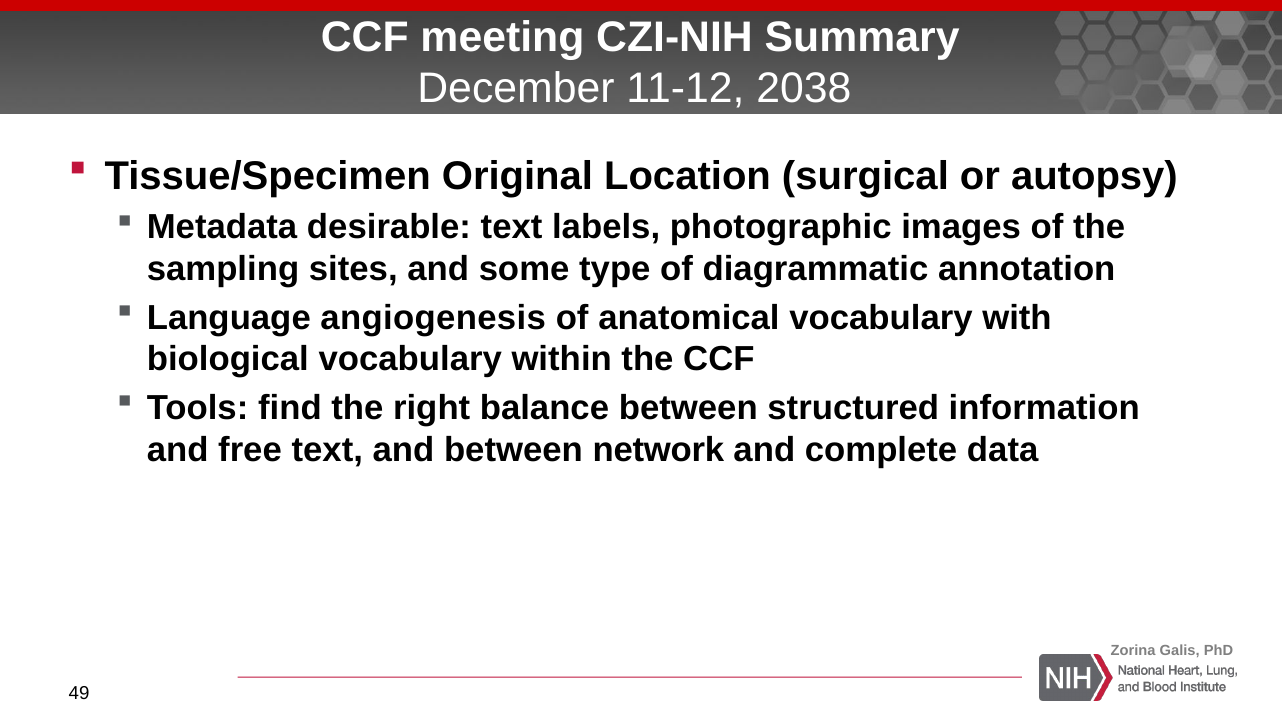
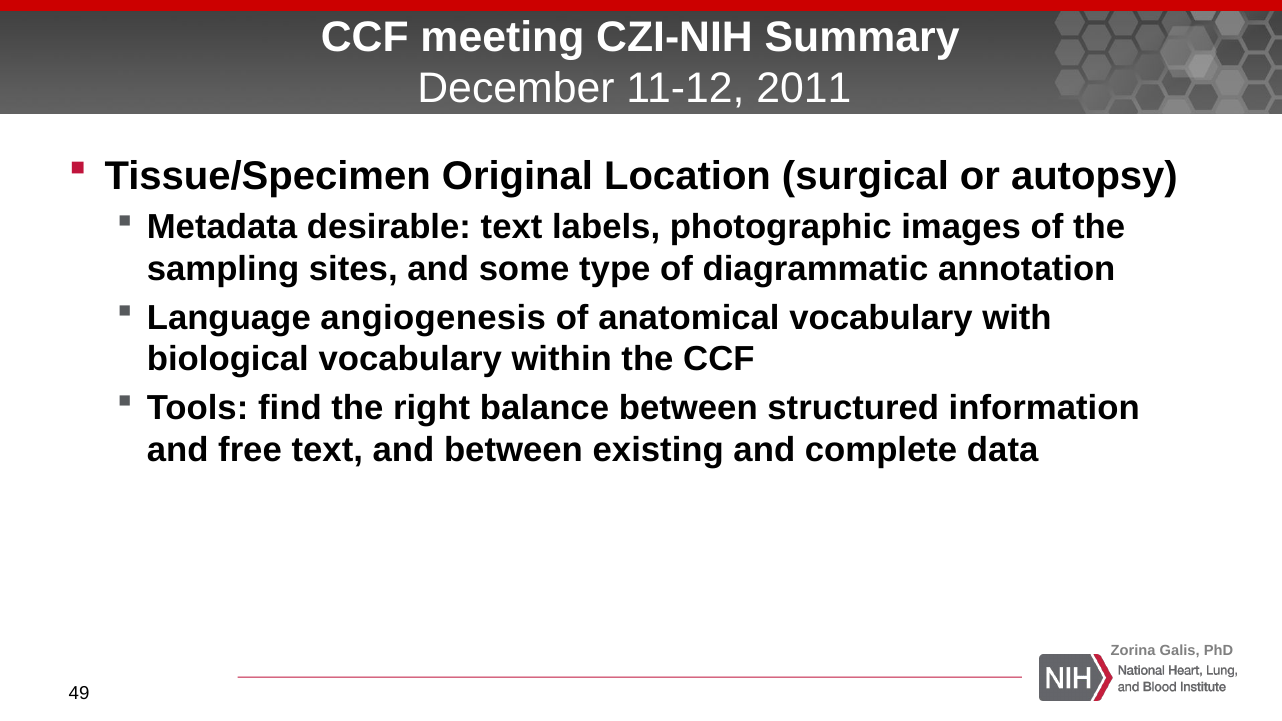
2038: 2038 -> 2011 (804, 89)
network: network -> existing (658, 450)
